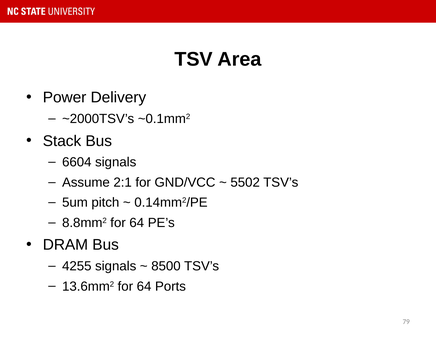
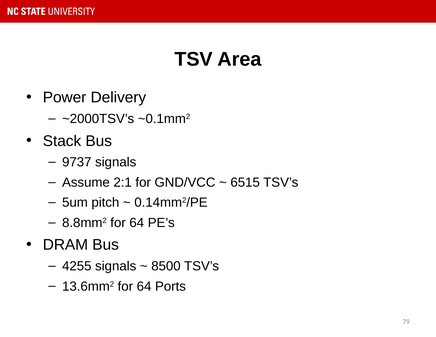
6604: 6604 -> 9737 (77, 162)
5502: 5502 -> 6515 (245, 182)
